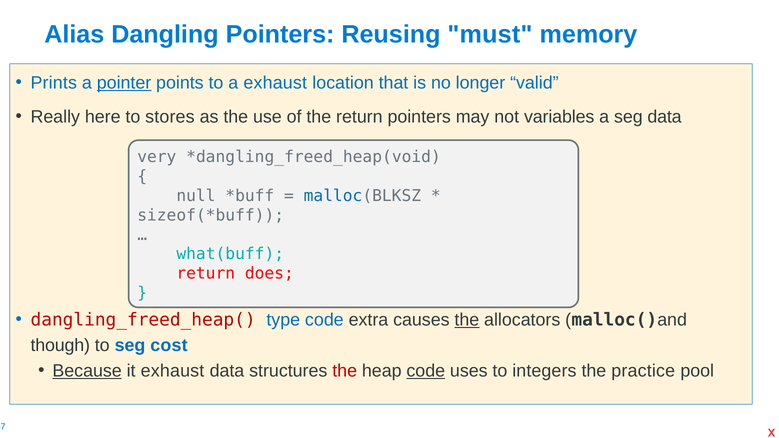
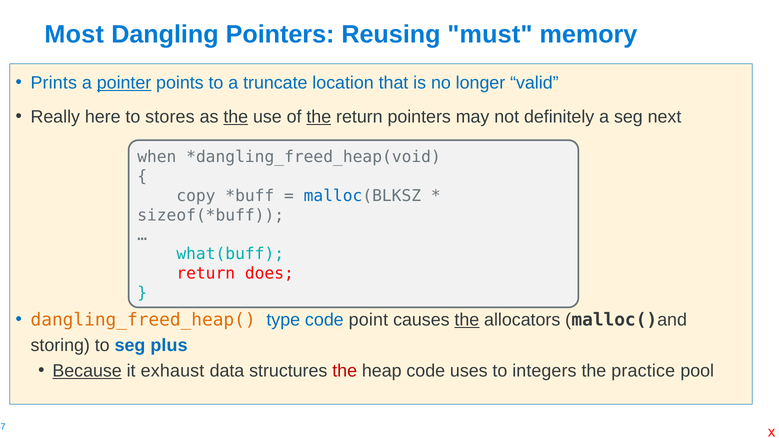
Alias: Alias -> Most (74, 35)
a exhaust: exhaust -> truncate (275, 83)
the underline: none -> present (236, 117)
the underline: none -> present (319, 117)
variables: variables -> definitely (559, 117)
seg data: data -> next (664, 117)
very: very -> when (157, 157)
null: null -> copy (196, 196)
dangling_freed_heap( colour: red -> orange (143, 320)
extra: extra -> point (368, 320)
though: though -> storing (60, 346)
cost: cost -> plus (169, 346)
code underline: present -> none (426, 371)
